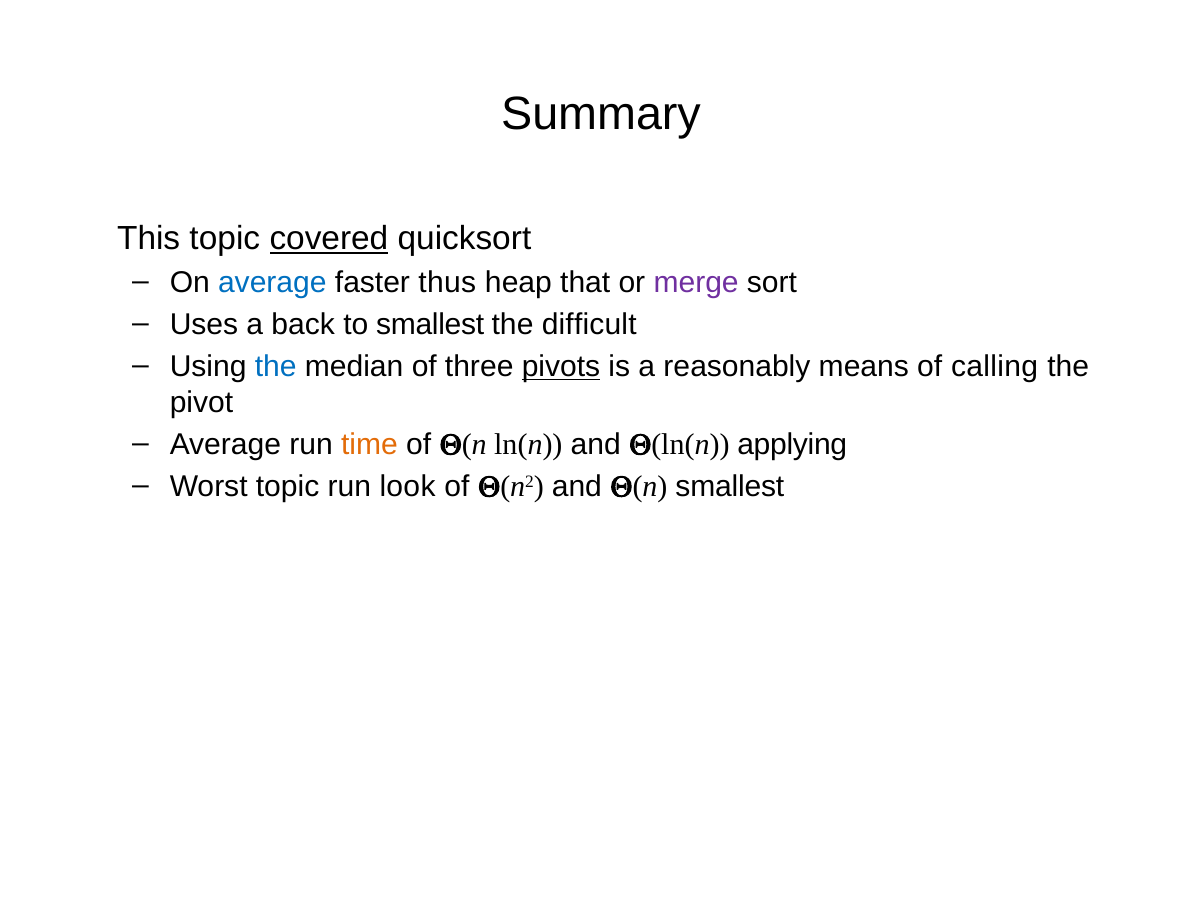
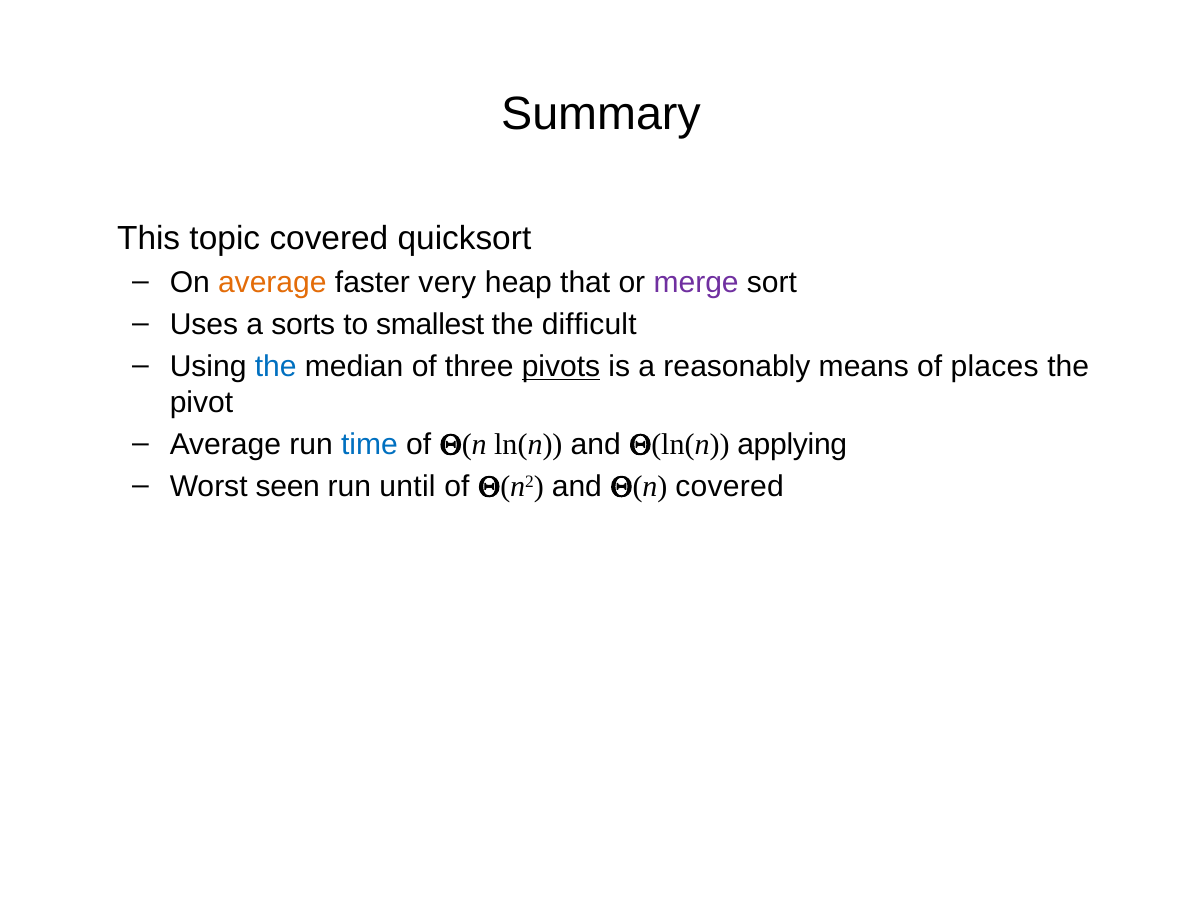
covered underline: present -> none (329, 239)
average colour: blue -> orange (272, 283)
thus: thus -> very (447, 283)
back: back -> sorts (303, 325)
calling: calling -> places (995, 367)
time colour: orange -> blue (369, 445)
Worst topic: topic -> seen (288, 487)
look: look -> until (408, 487)
Q(n smallest: smallest -> covered (730, 487)
